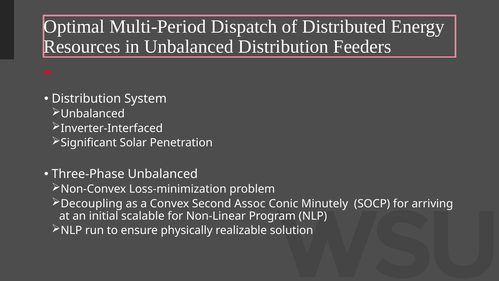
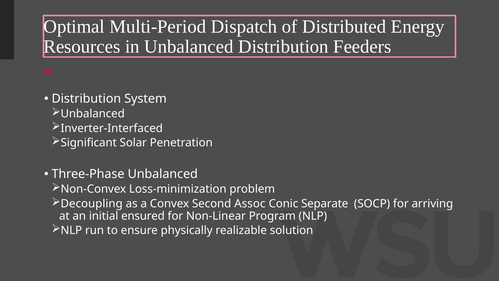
Minutely: Minutely -> Separate (325, 203)
scalable: scalable -> ensured (143, 216)
